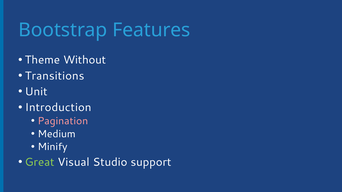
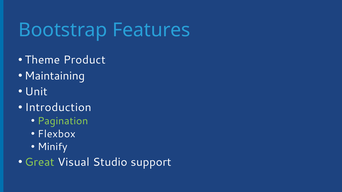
Without: Without -> Product (84, 60)
Transitions: Transitions -> Maintaining (55, 76)
Pagination colour: pink -> light green (63, 121)
Medium: Medium -> Flexbox (57, 134)
